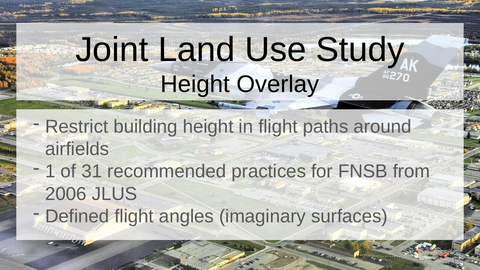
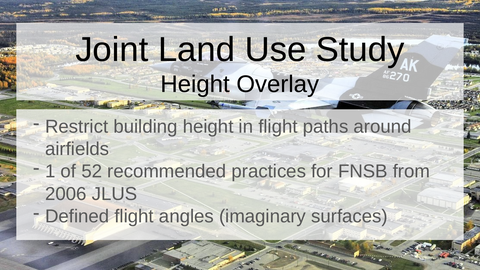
31: 31 -> 52 (92, 171)
